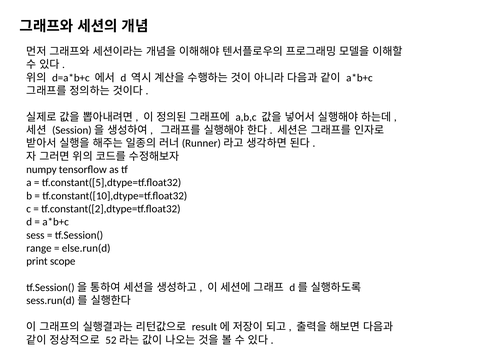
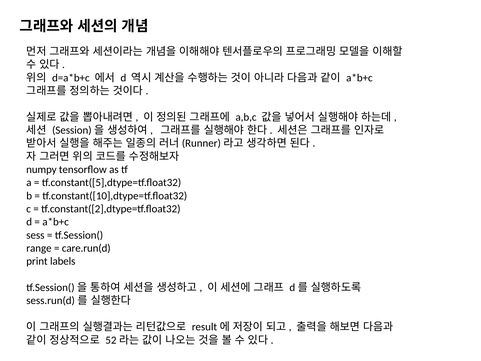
else.run(d: else.run(d -> care.run(d (86, 248)
scope: scope -> labels (63, 261)
